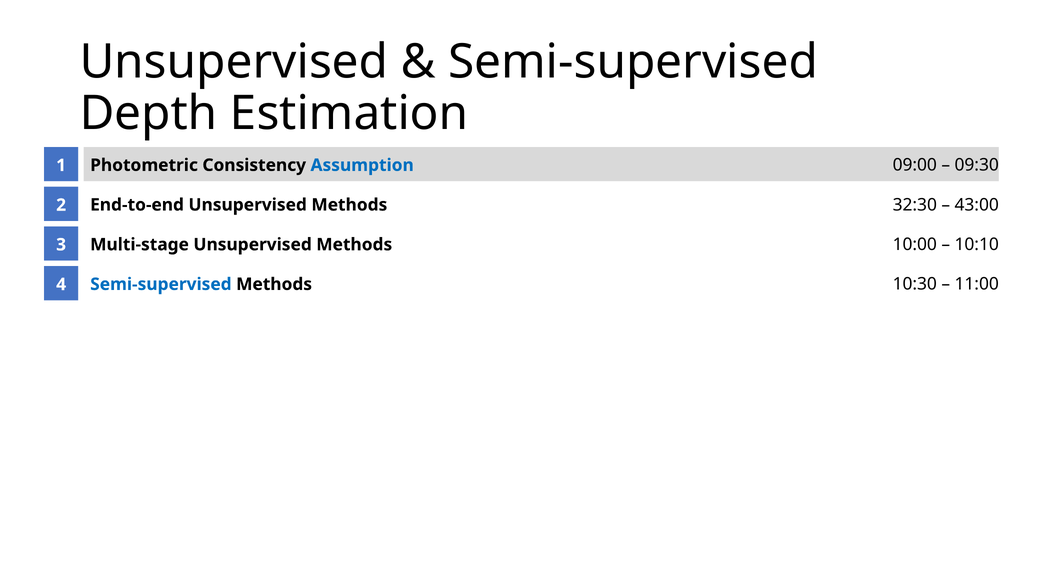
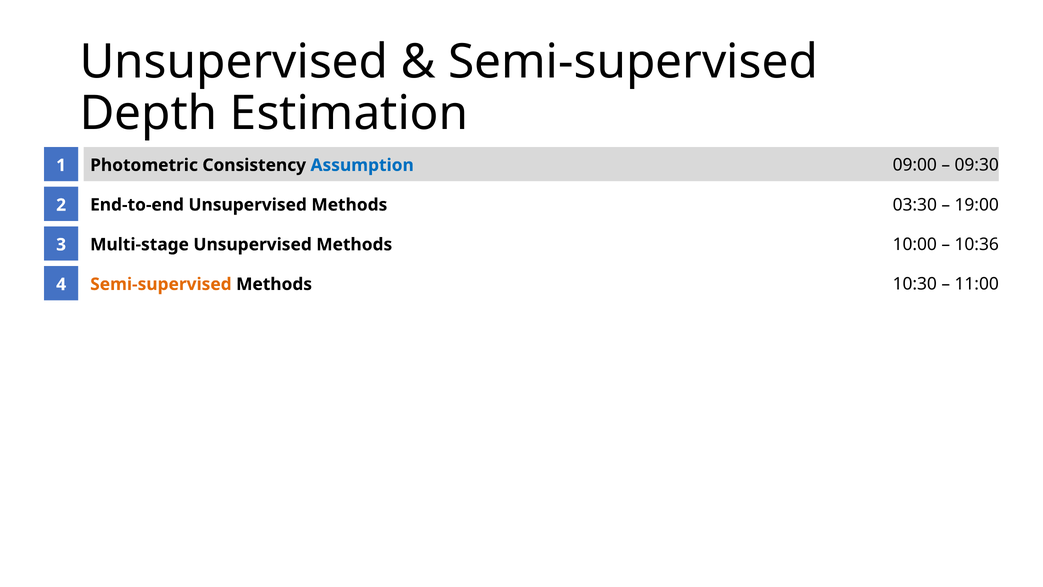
32:30: 32:30 -> 03:30 (915, 205)
43:00: 43:00 -> 19:00 (977, 205)
10:10: 10:10 -> 10:36 (977, 244)
Semi-supervised colour: blue -> orange (161, 284)
